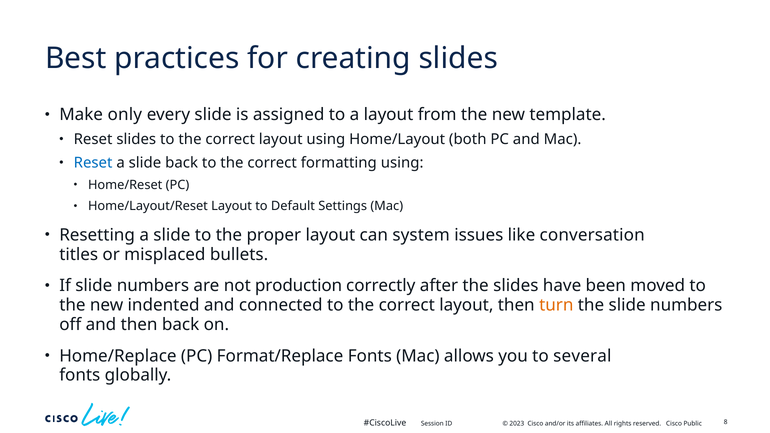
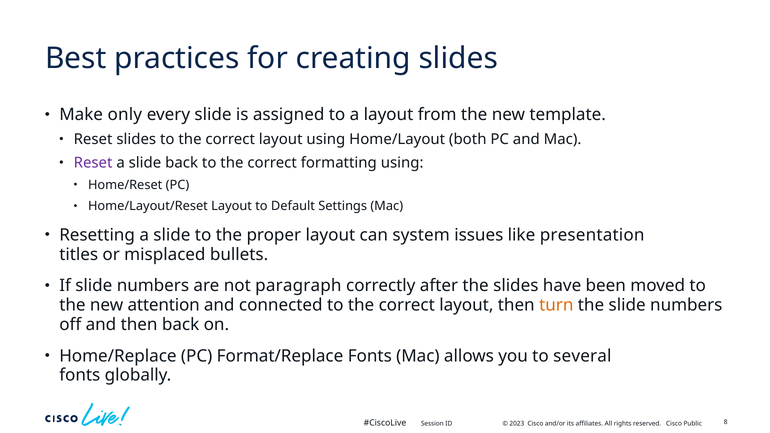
Reset colour: blue -> purple (93, 163)
conversation: conversation -> presentation (592, 235)
production: production -> paragraph (298, 286)
indented: indented -> attention (164, 305)
